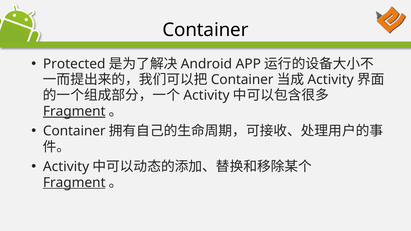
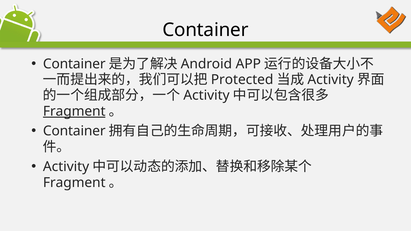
Protected: Protected -> Container (74, 64)
Container: Container -> Protected (242, 80)
Fragment underline: present -> none (74, 183)
